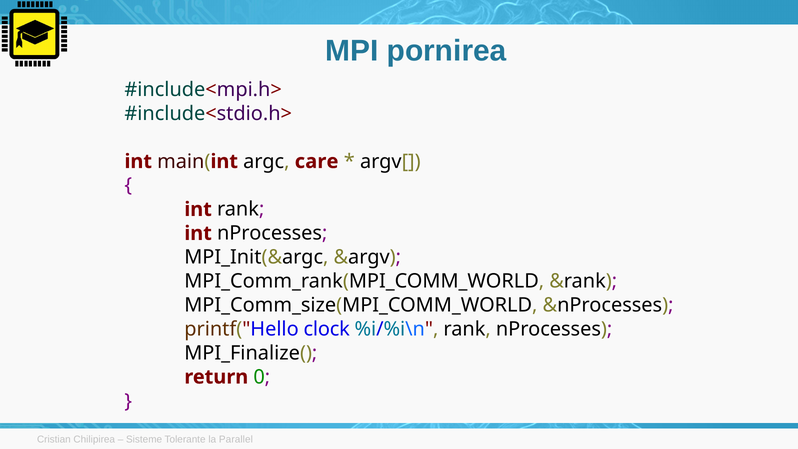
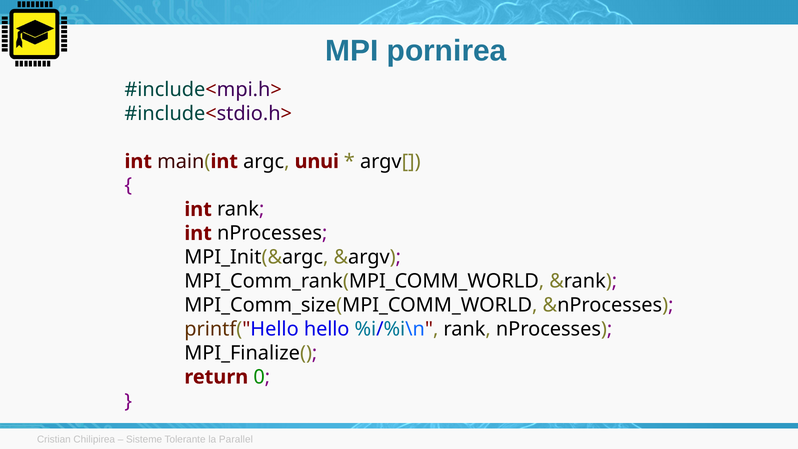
care: care -> unui (317, 161)
clock: clock -> hello (327, 329)
